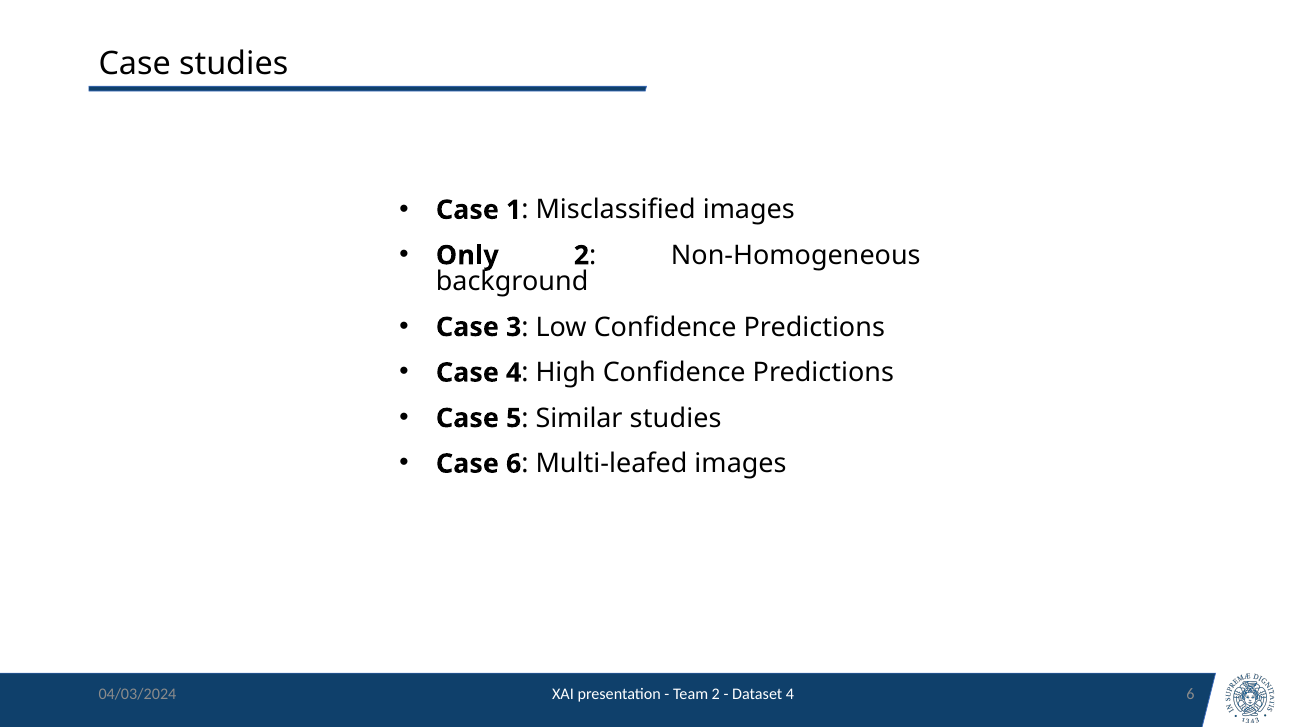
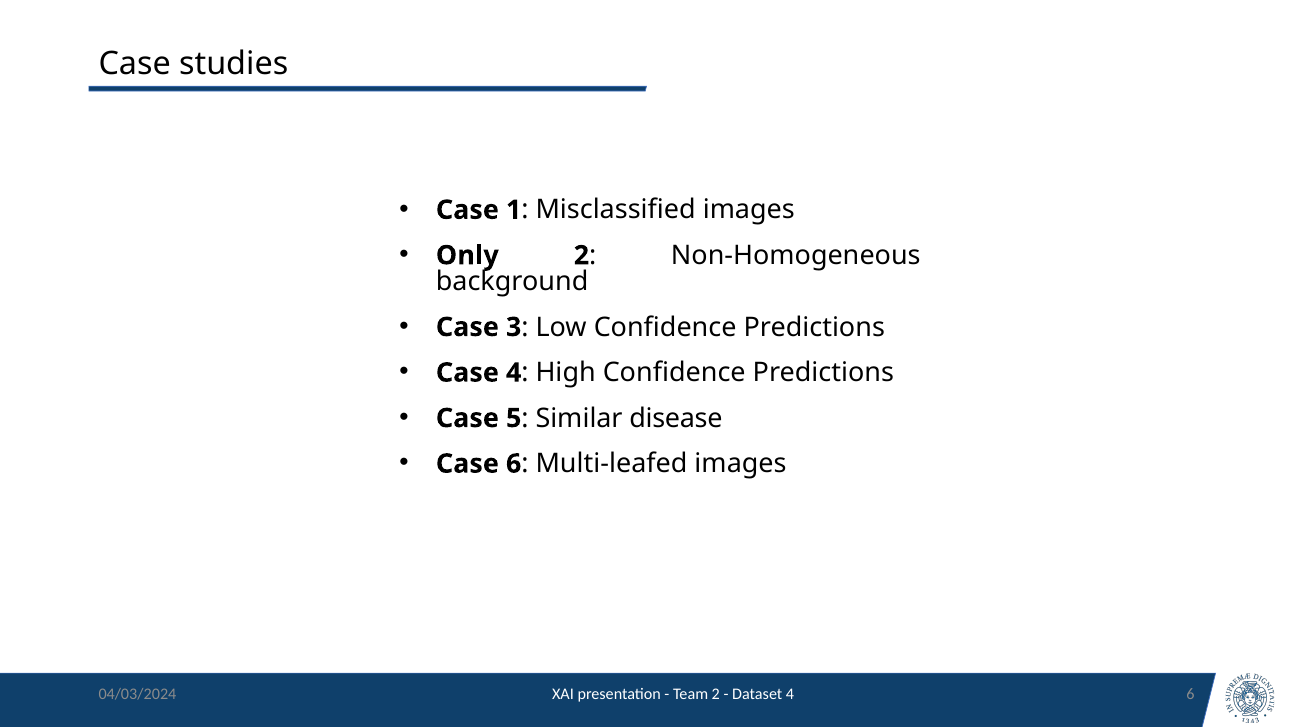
Similar studies: studies -> disease (676, 418)
